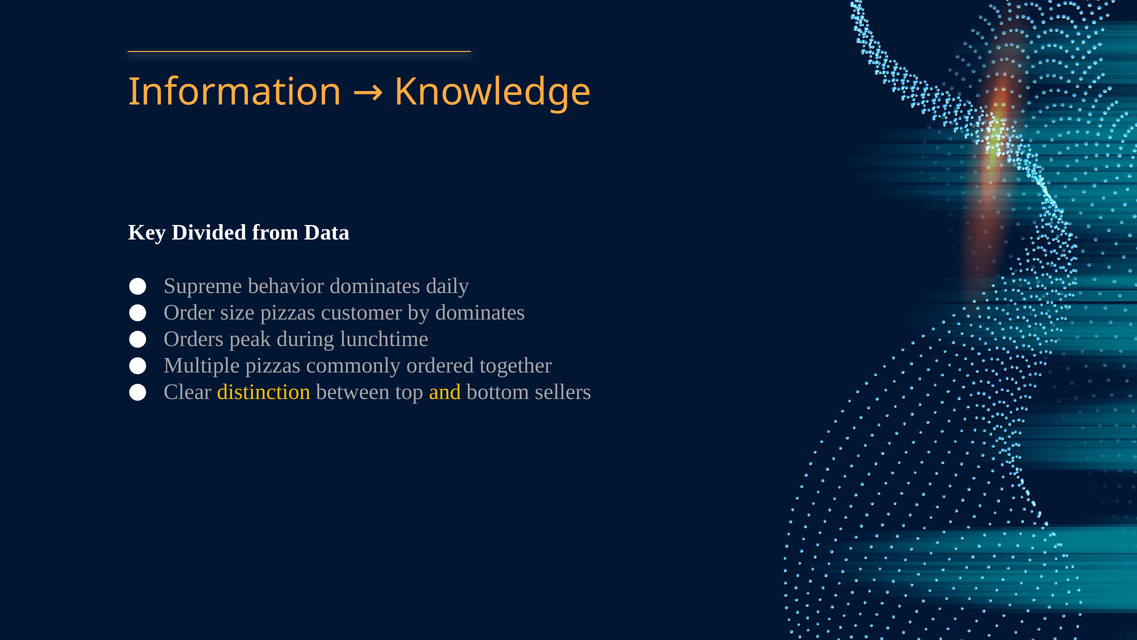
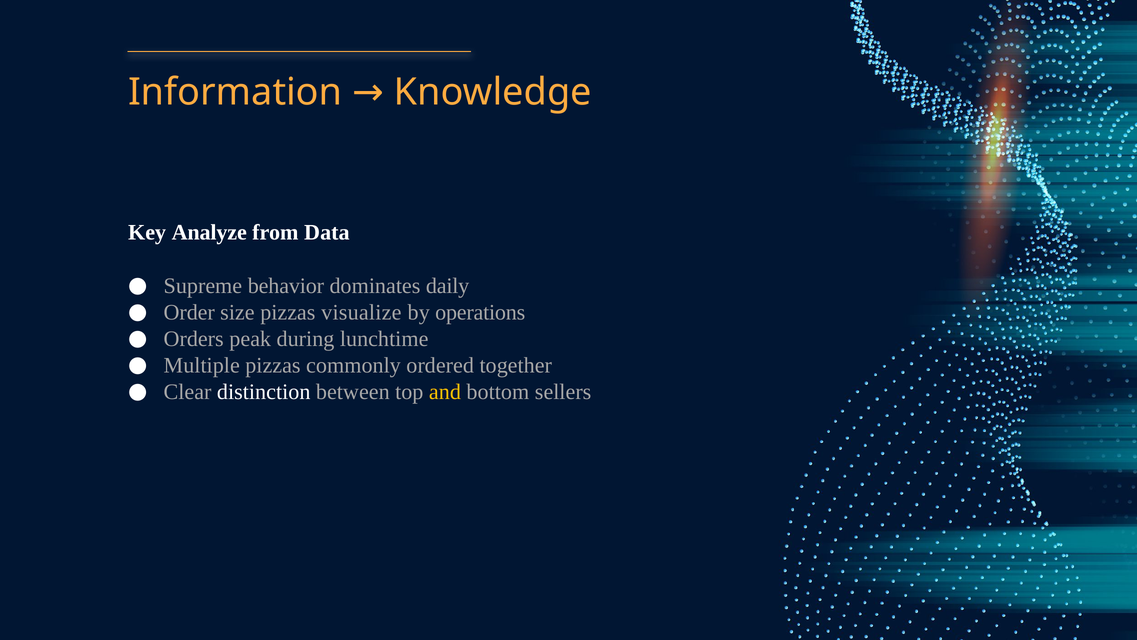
Divided: Divided -> Analyze (209, 233)
customer: customer -> visualize (361, 312)
by dominates: dominates -> operations (480, 312)
distinction colour: yellow -> white (264, 392)
